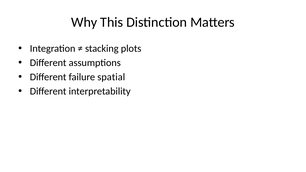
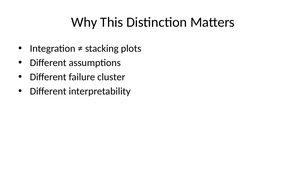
spatial: spatial -> cluster (111, 77)
